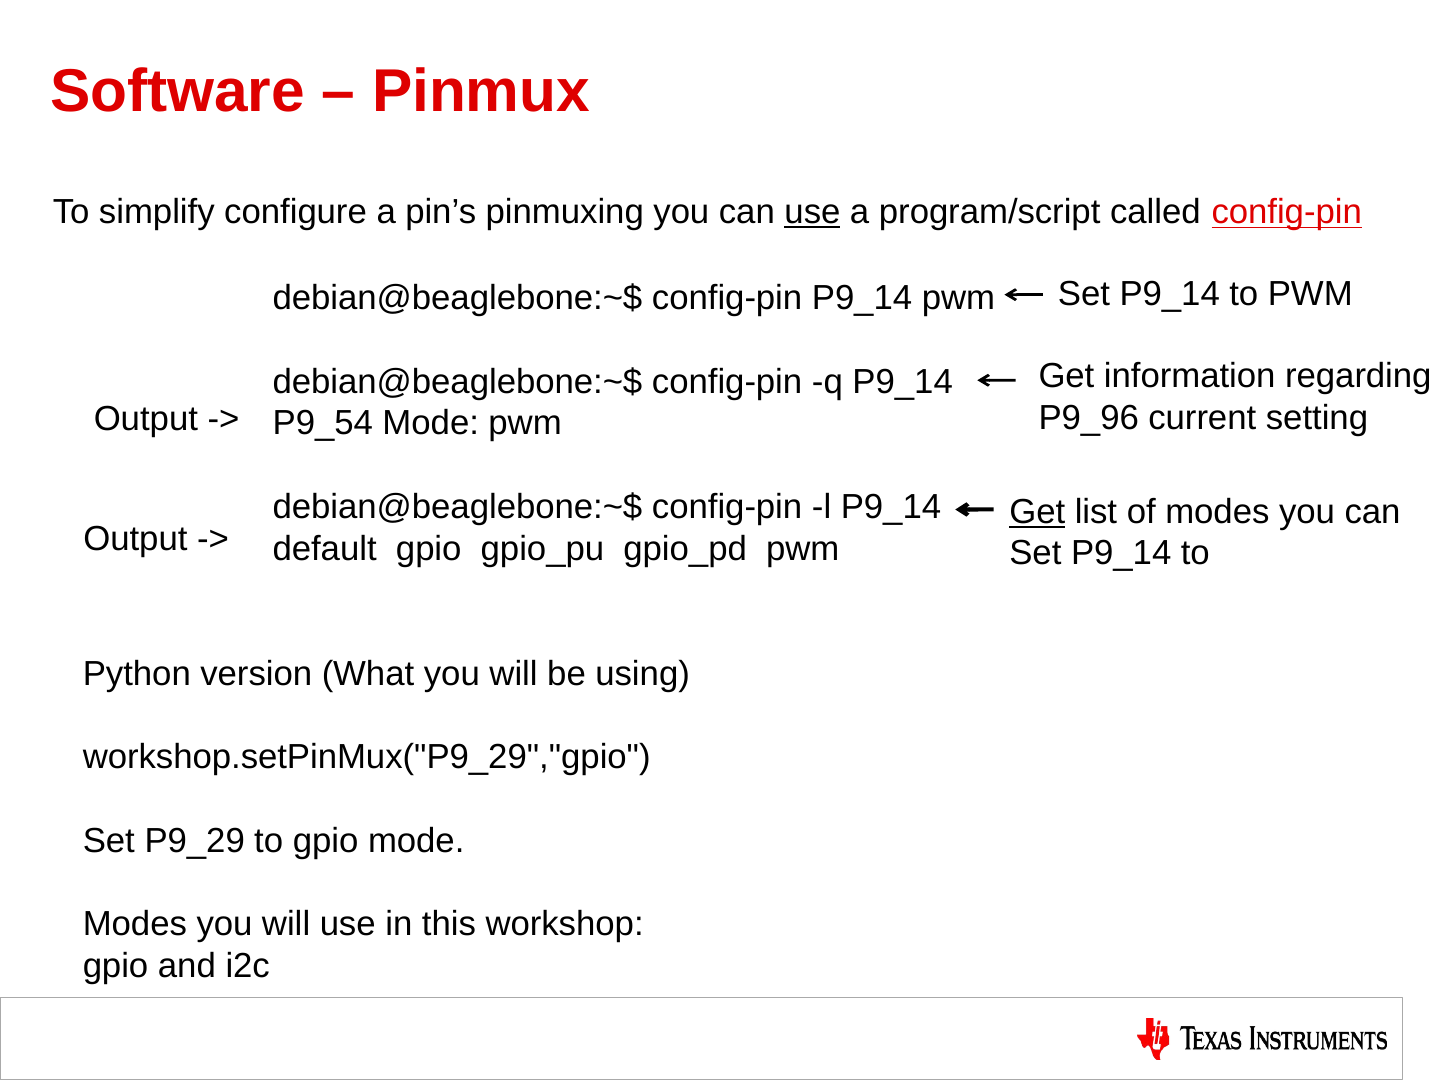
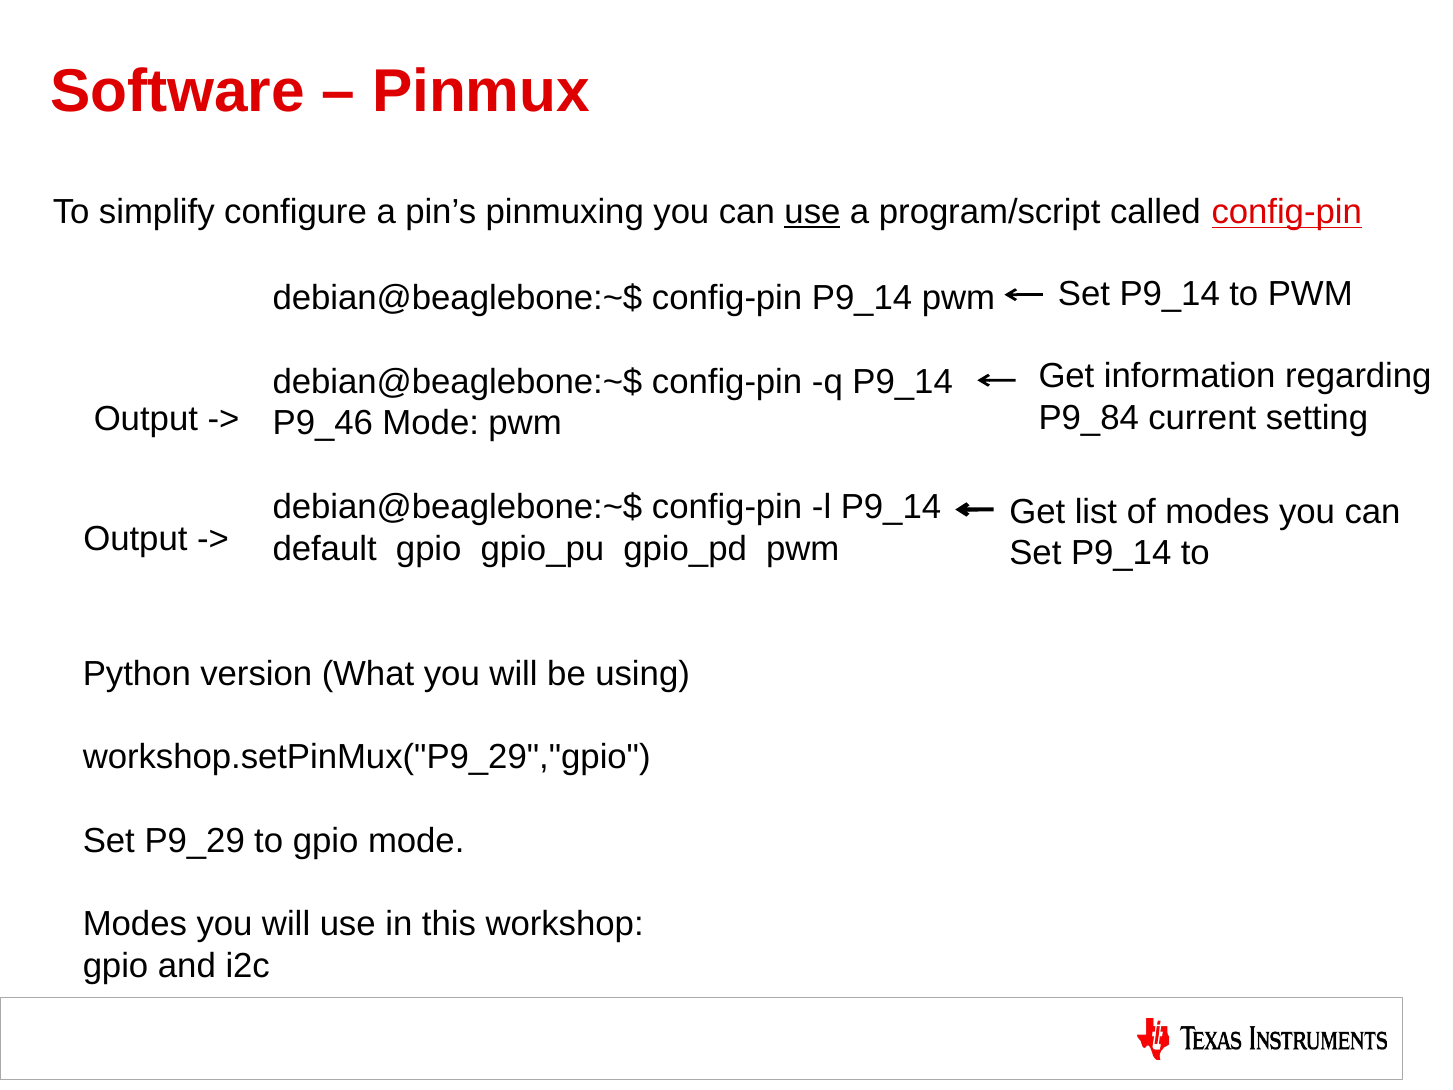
P9_96: P9_96 -> P9_84 (1089, 418)
P9_54: P9_54 -> P9_46 (323, 423)
Get underline: present -> none (1037, 511)
